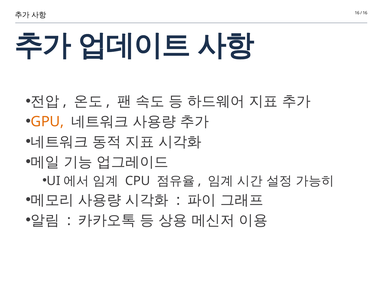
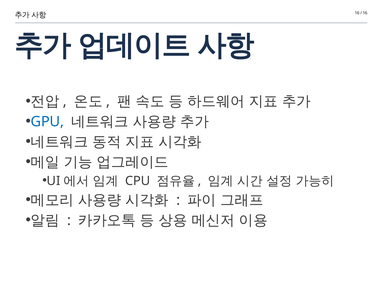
GPU colour: orange -> blue (47, 122)
